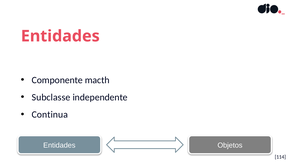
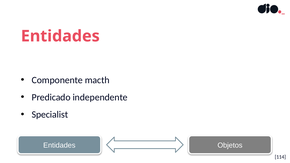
Subclasse: Subclasse -> Predicado (51, 97)
Continua: Continua -> Specialist (50, 115)
